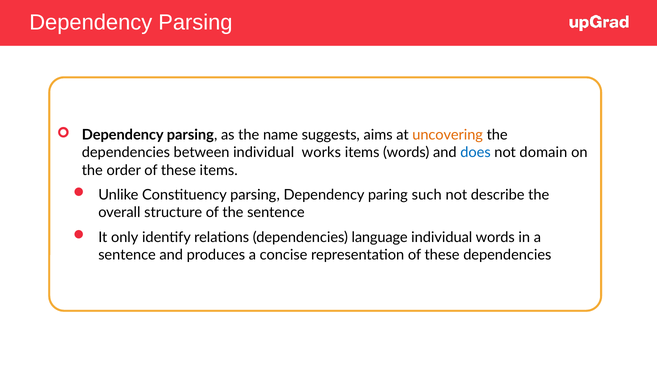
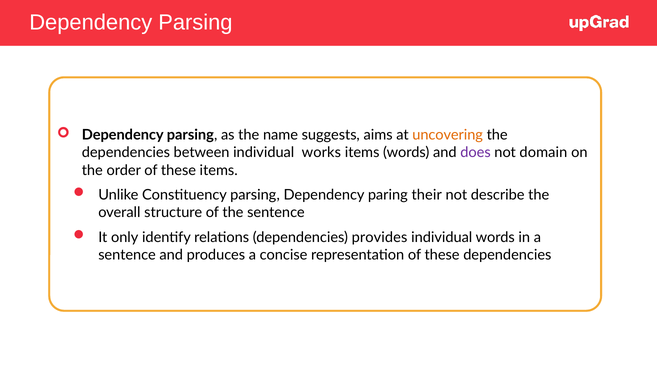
does colour: blue -> purple (476, 153)
such: such -> their (427, 195)
language: language -> provides (379, 237)
